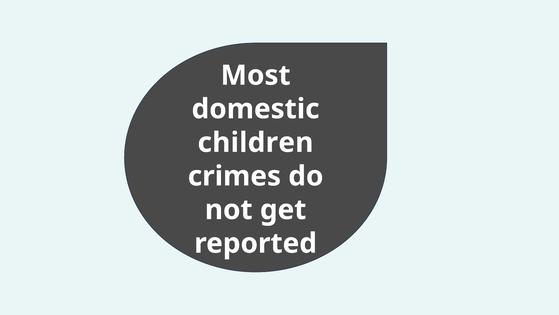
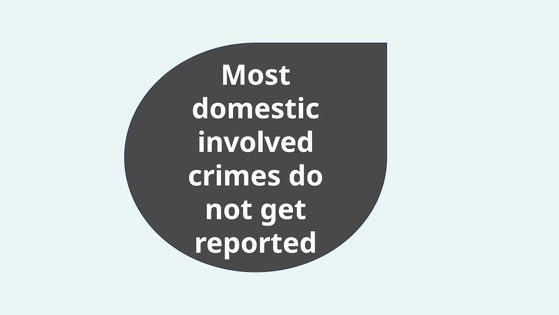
children: children -> involved (256, 142)
